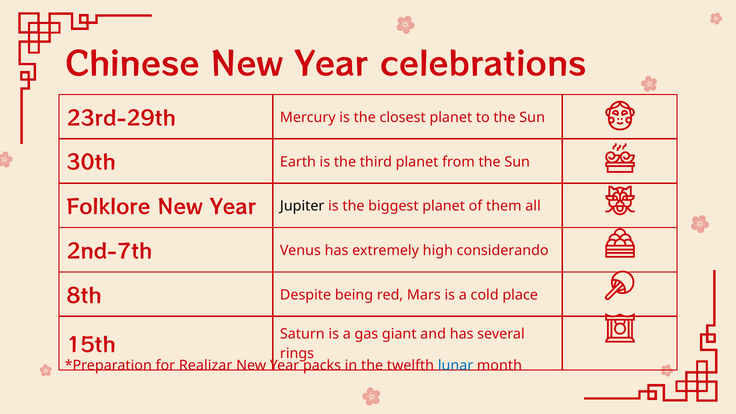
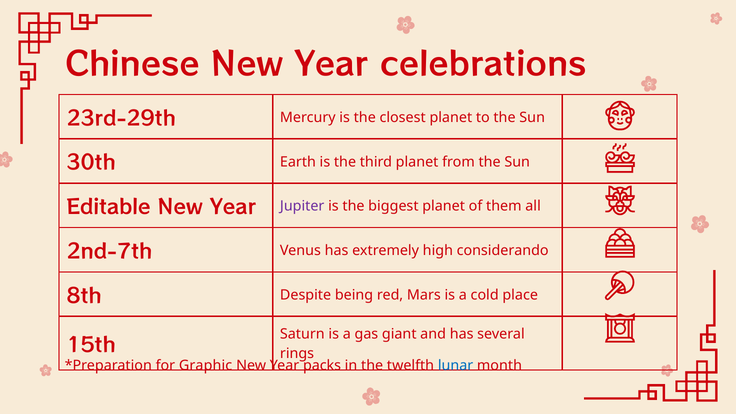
Folklore: Folklore -> Editable (108, 208)
Jupiter colour: black -> purple (302, 206)
Realizar: Realizar -> Graphic (206, 366)
